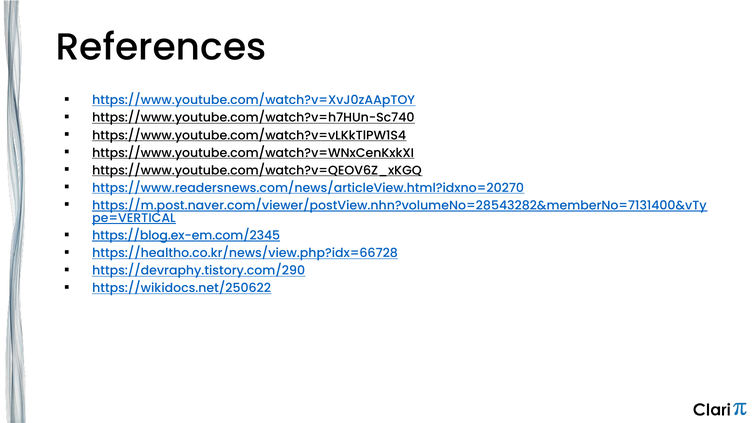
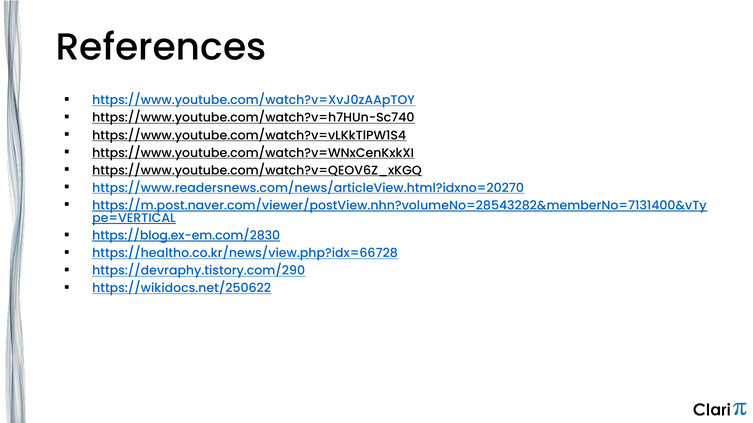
https://blog.ex-em.com/2345: https://blog.ex-em.com/2345 -> https://blog.ex-em.com/2830 (186, 236)
